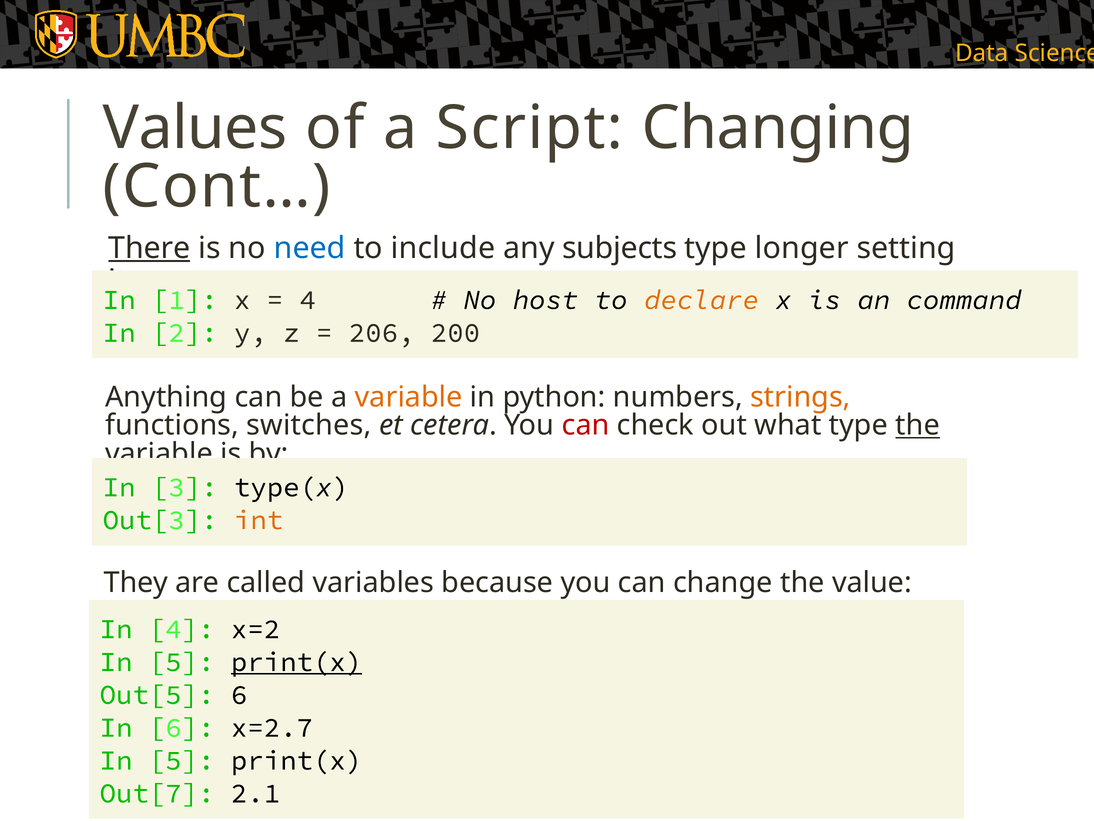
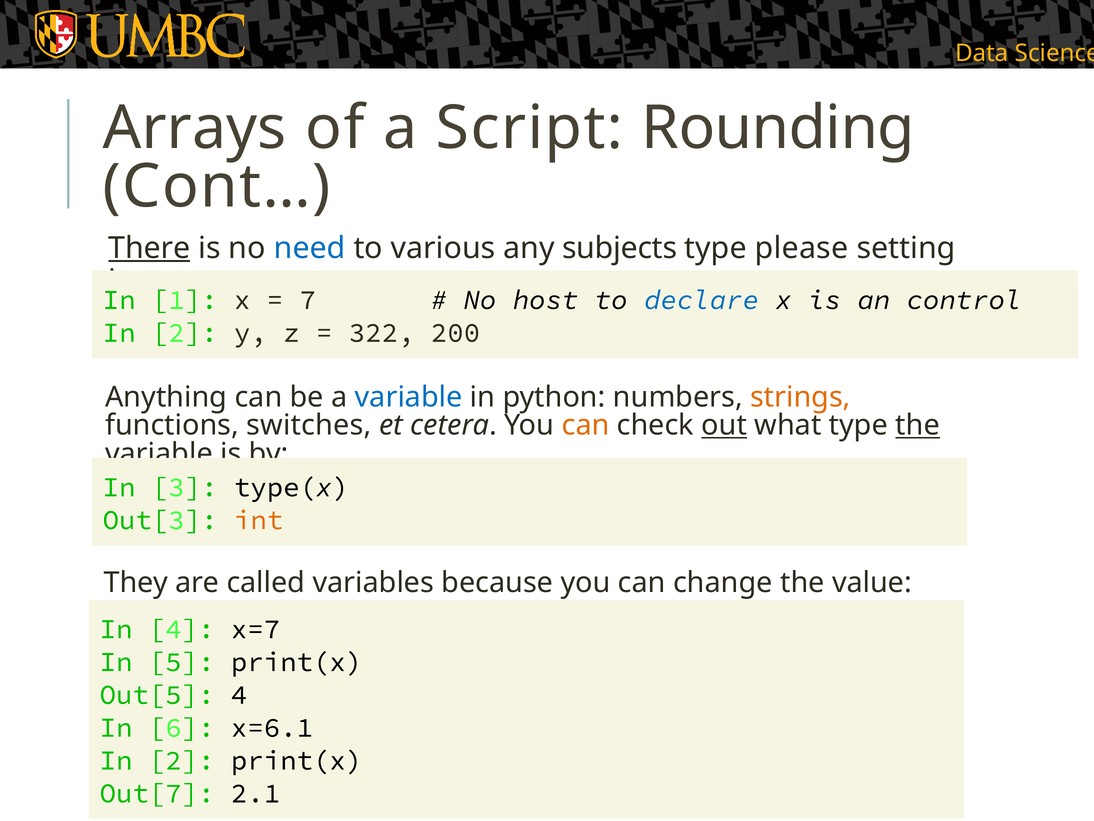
Values: Values -> Arrays (195, 128)
Changing: Changing -> Rounding (778, 128)
include: include -> various (443, 248)
longer: longer -> please (802, 248)
4: 4 -> 7 (308, 300)
declare colour: orange -> blue (702, 300)
command: command -> control (964, 300)
206: 206 -> 322 (382, 333)
variable colour: orange -> blue (409, 397)
can colour: red -> orange (586, 425)
out underline: none -> present (724, 425)
x=2: x=2 -> x=7 (256, 629)
print(x underline: present -> none (297, 662)
Out[5 6: 6 -> 4 (239, 694)
x=2.7: x=2.7 -> x=6.1 (272, 727)
5: 5 -> 2 (182, 760)
